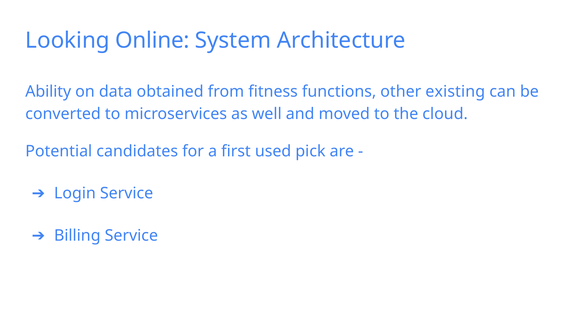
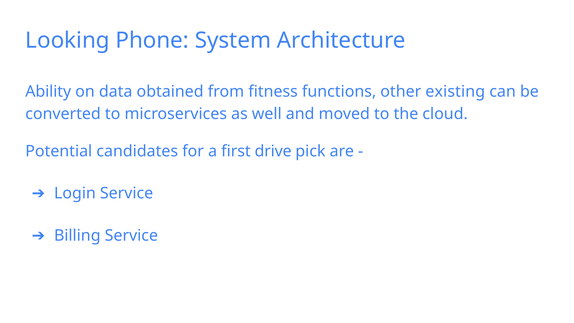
Online: Online -> Phone (152, 41)
used: used -> drive (273, 151)
